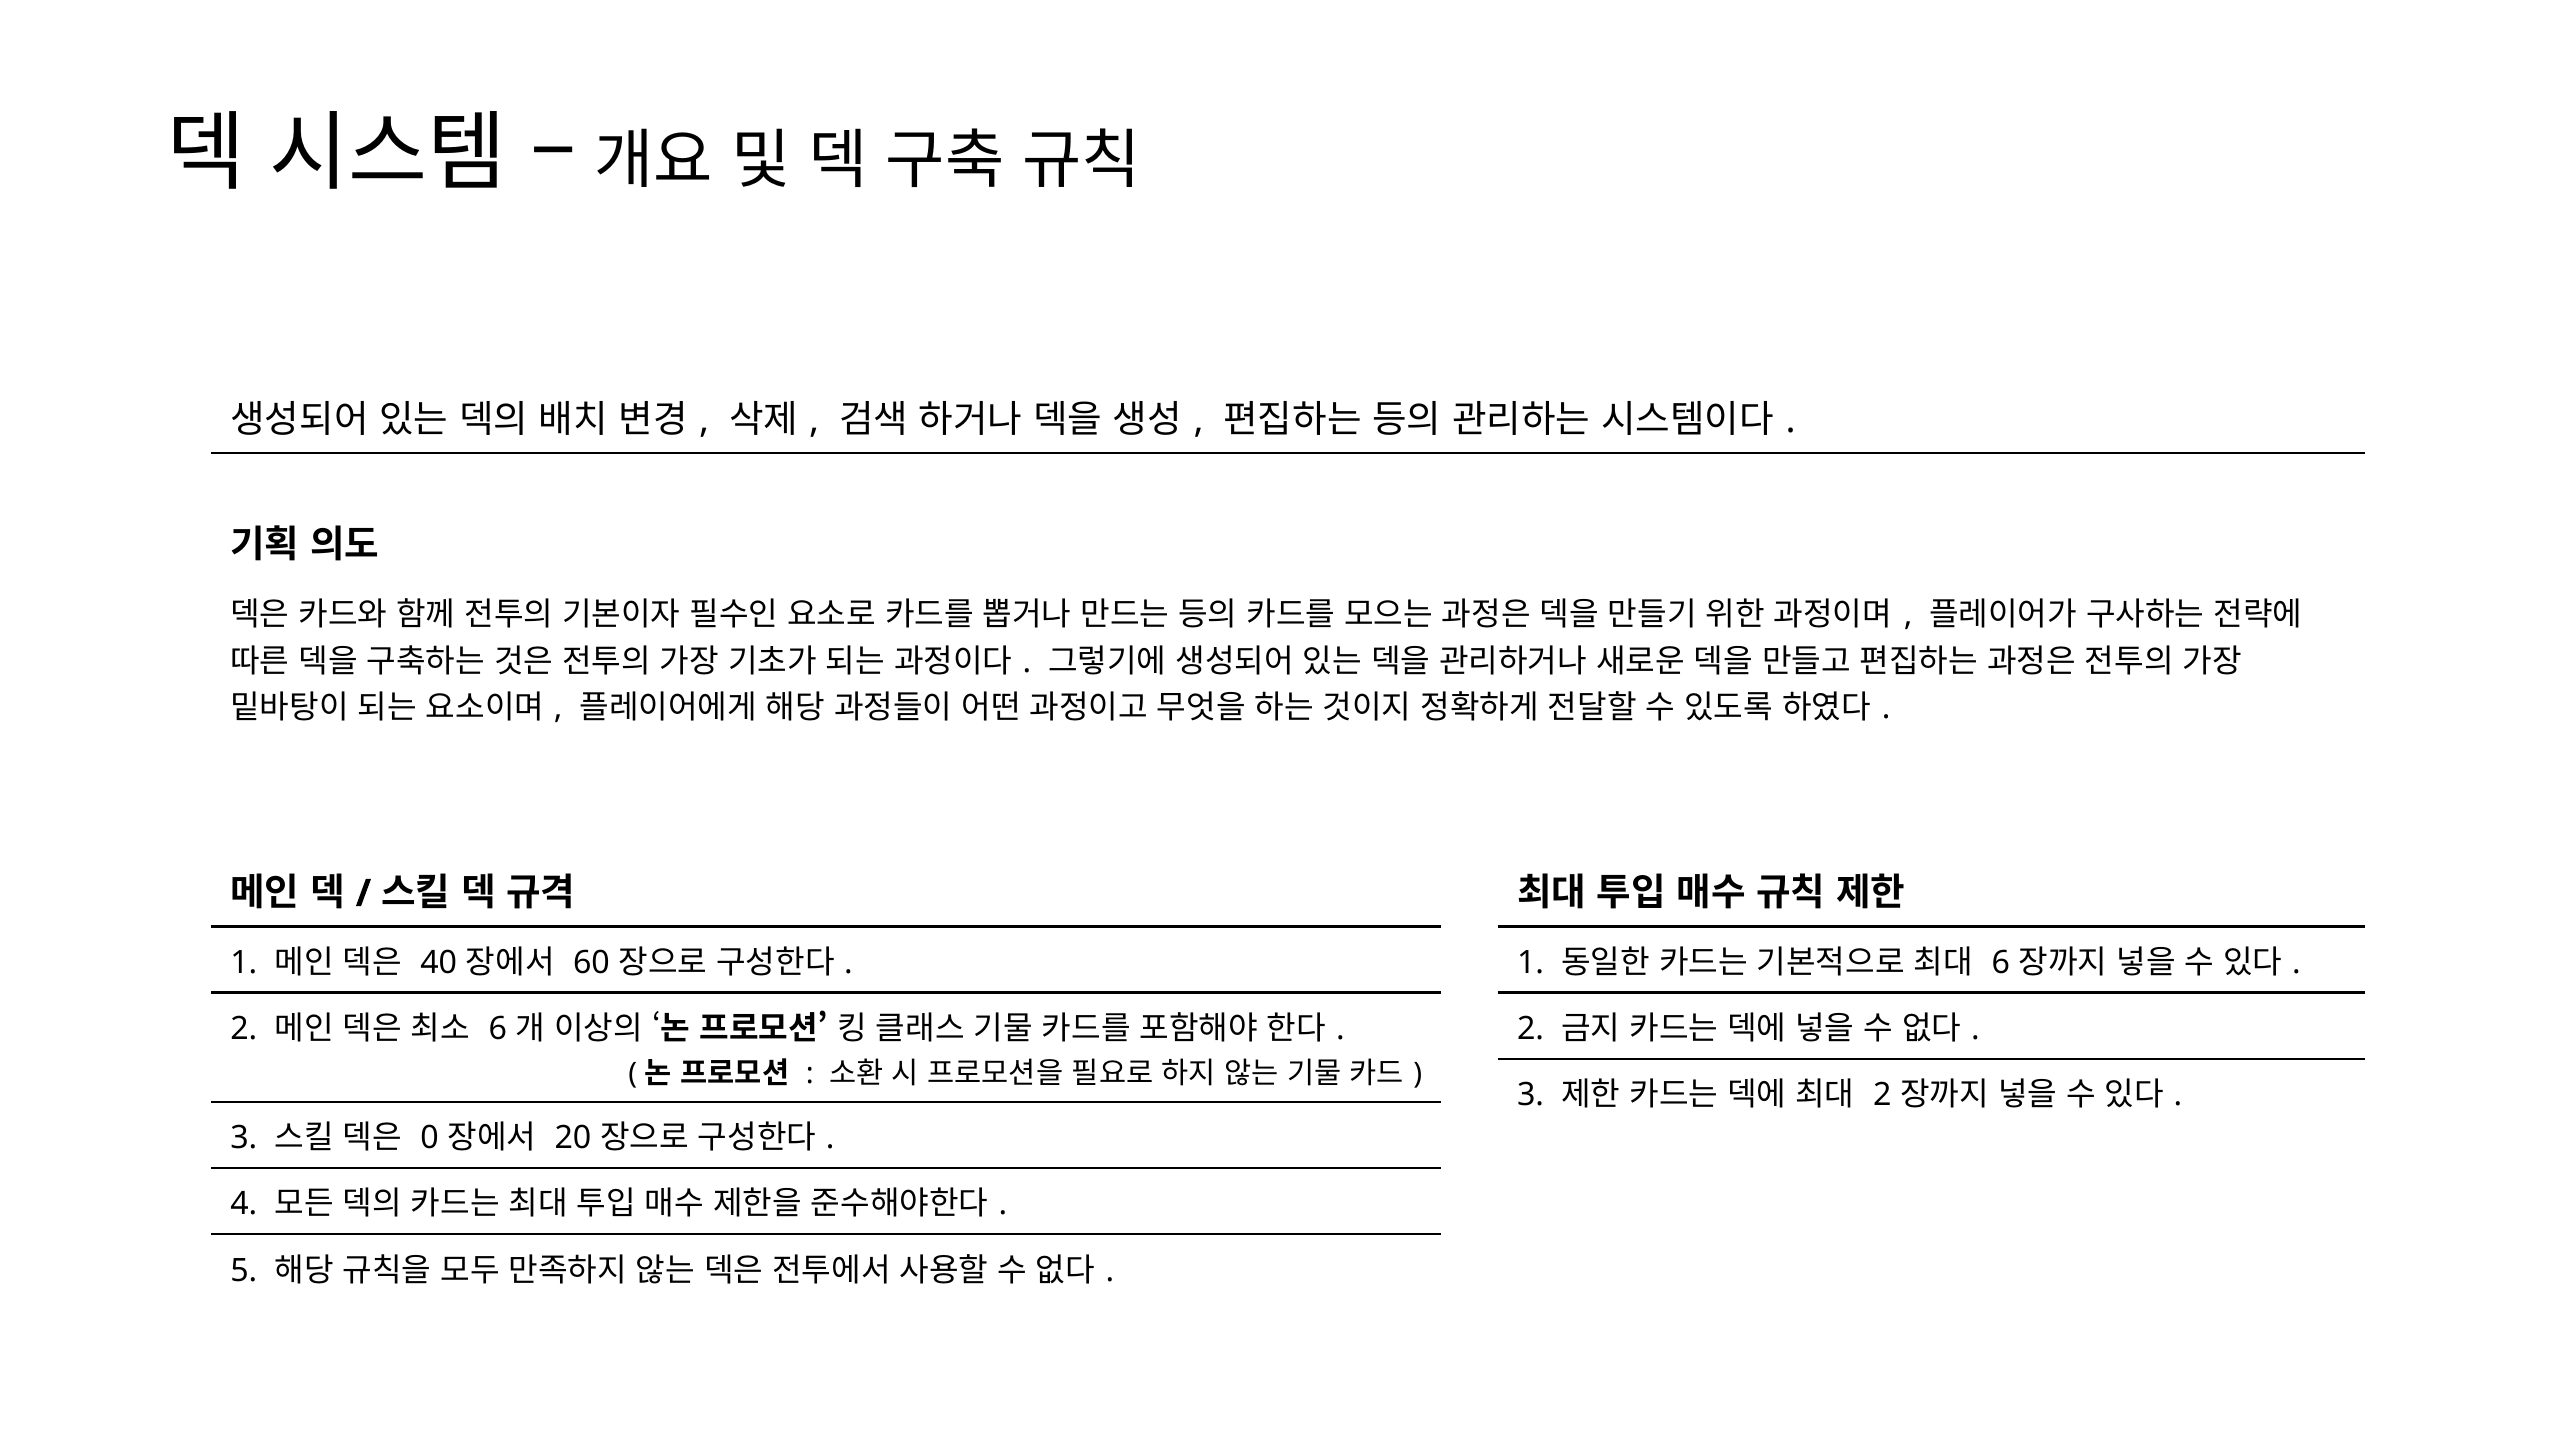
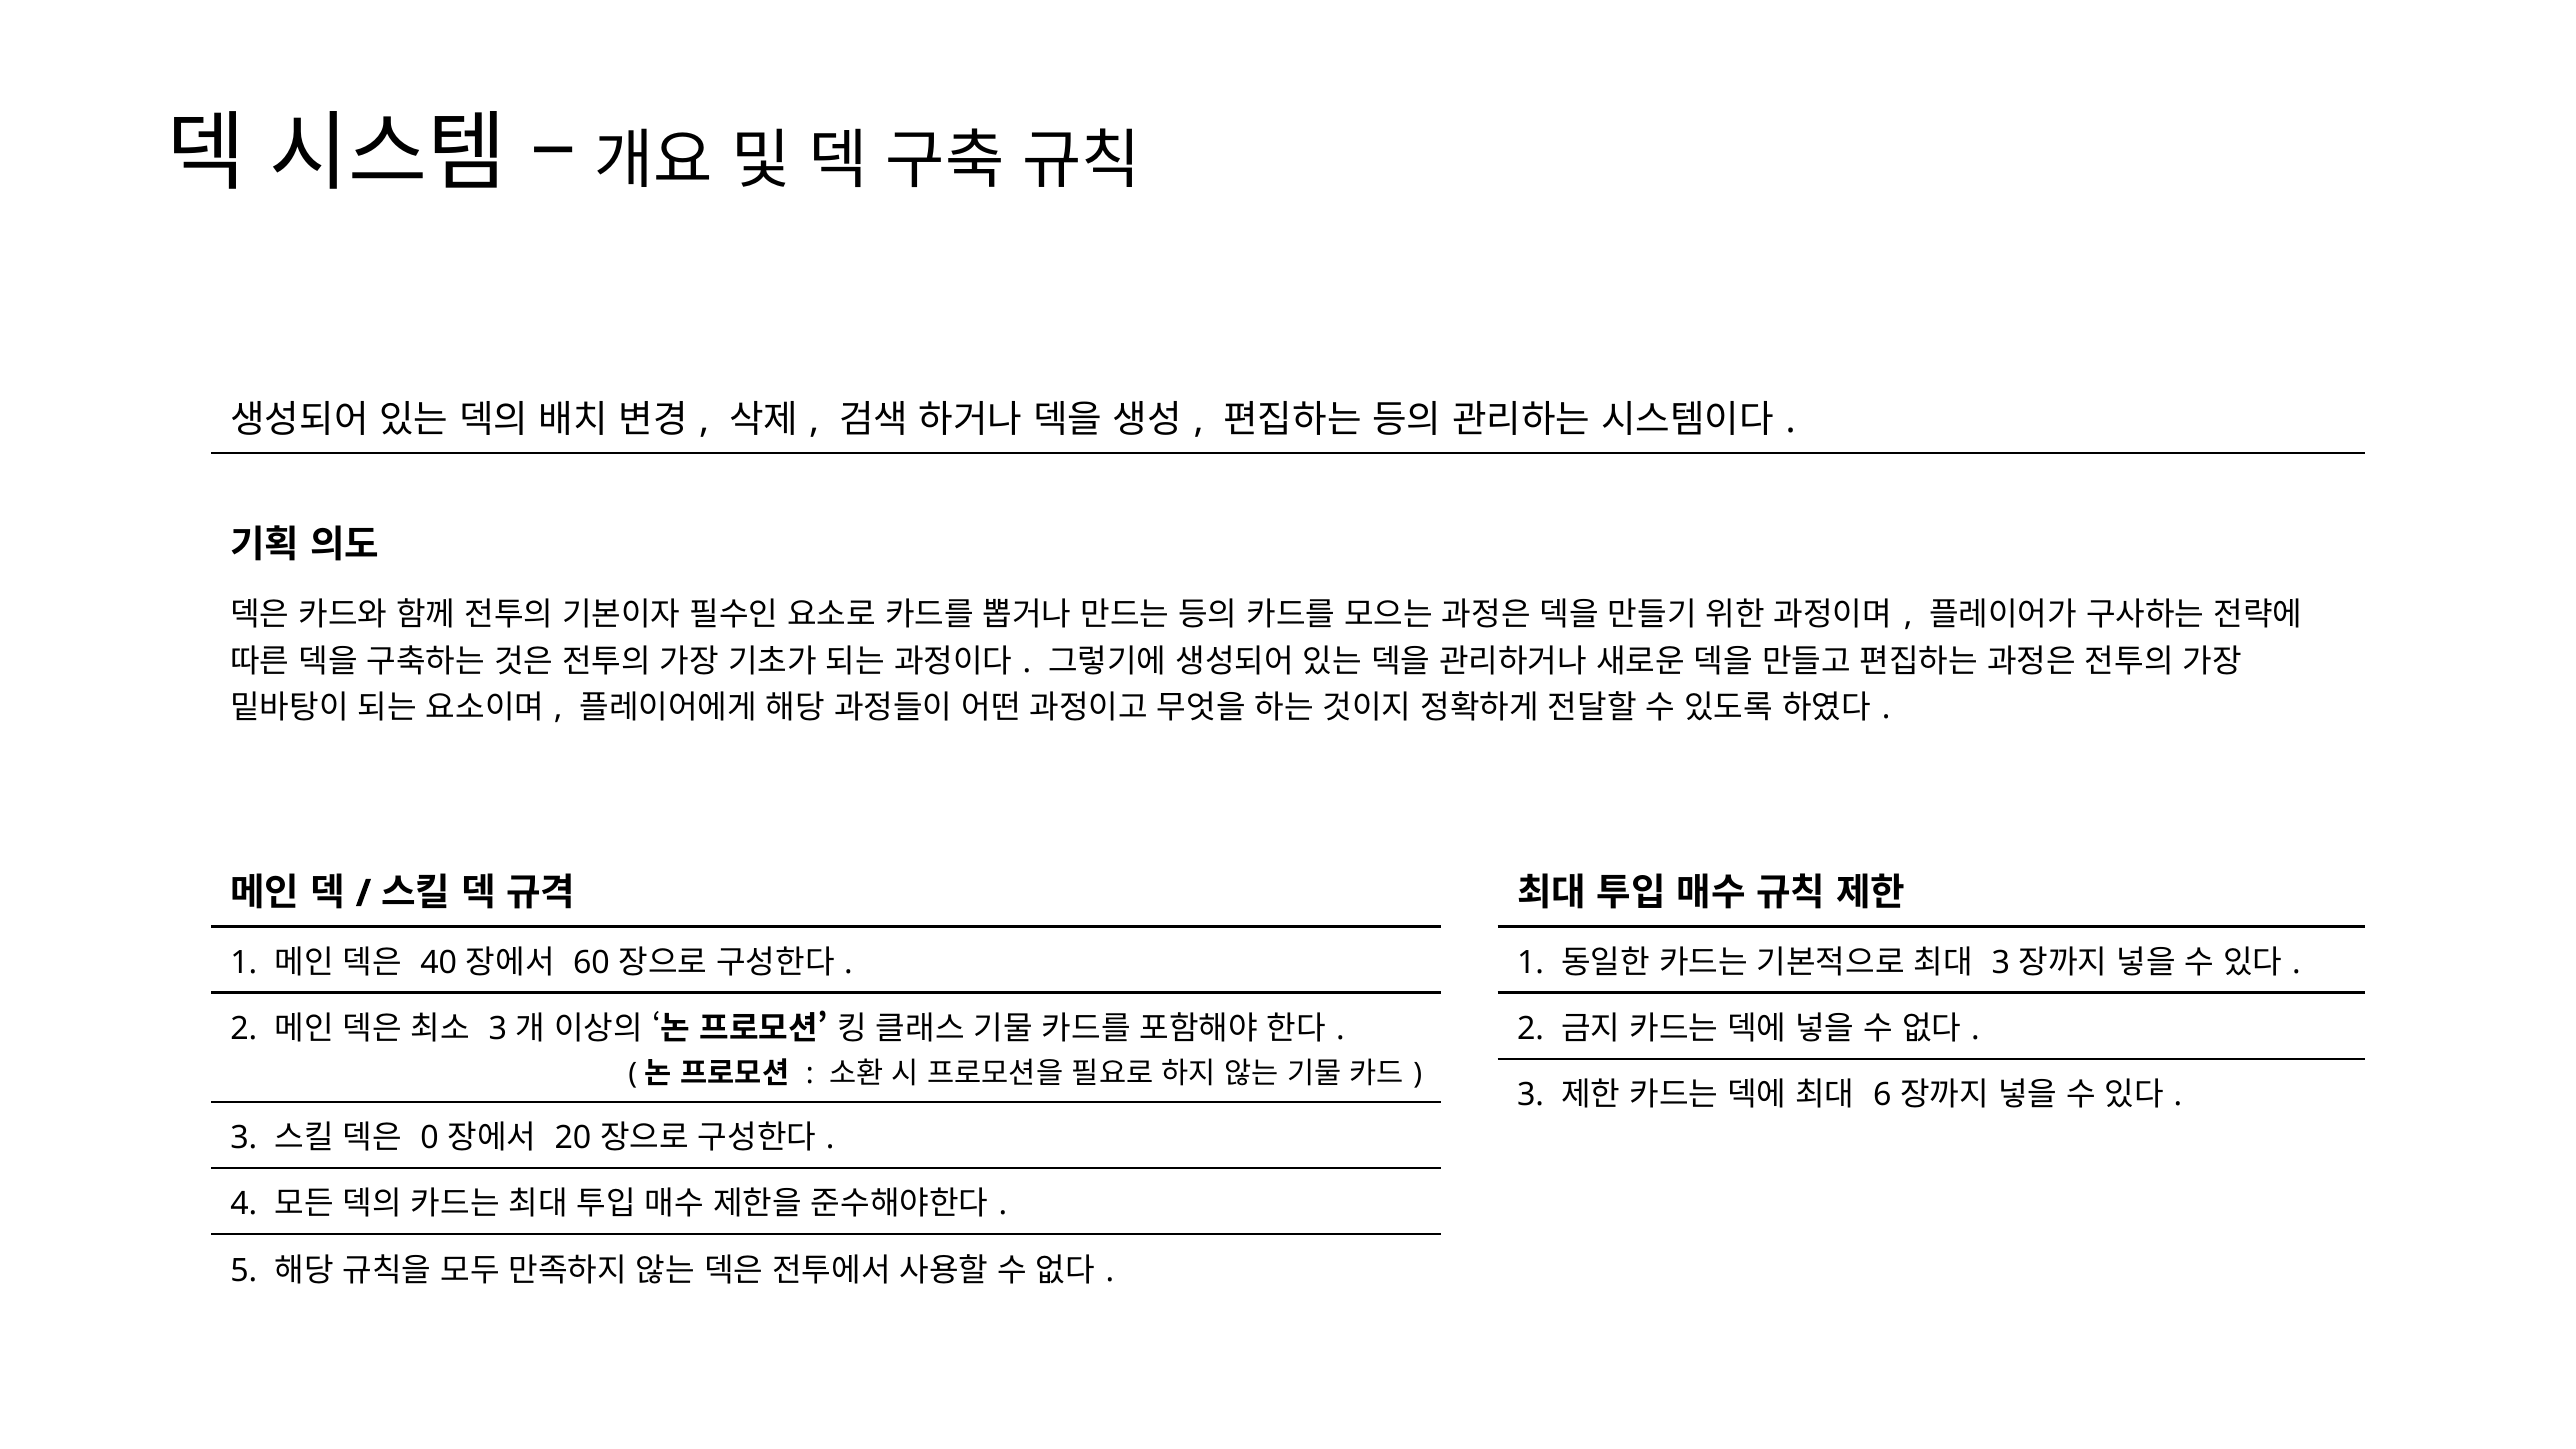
6: 6 -> 3 (2001, 963)
6: 6 -> 3 (498, 1029)
2: 2 -> 6 (1882, 1095)
